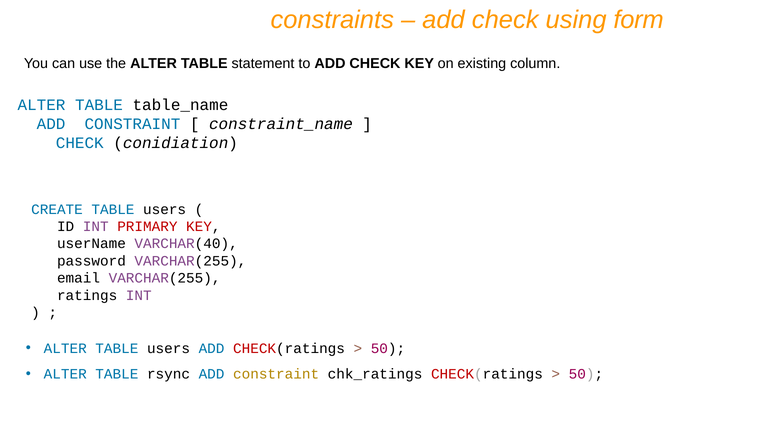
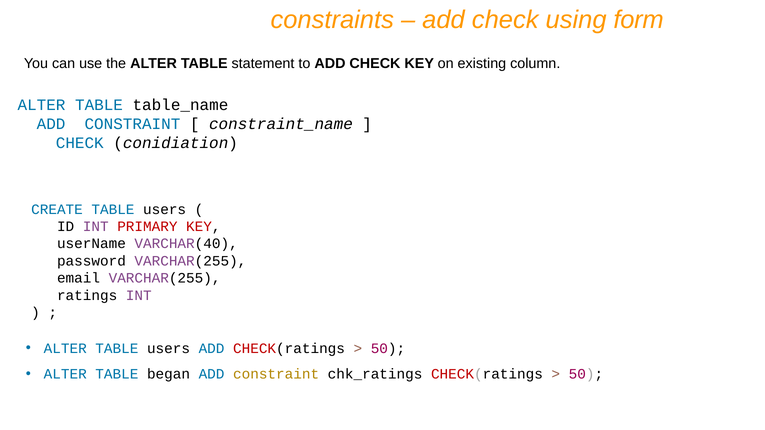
rsync: rsync -> began (169, 374)
